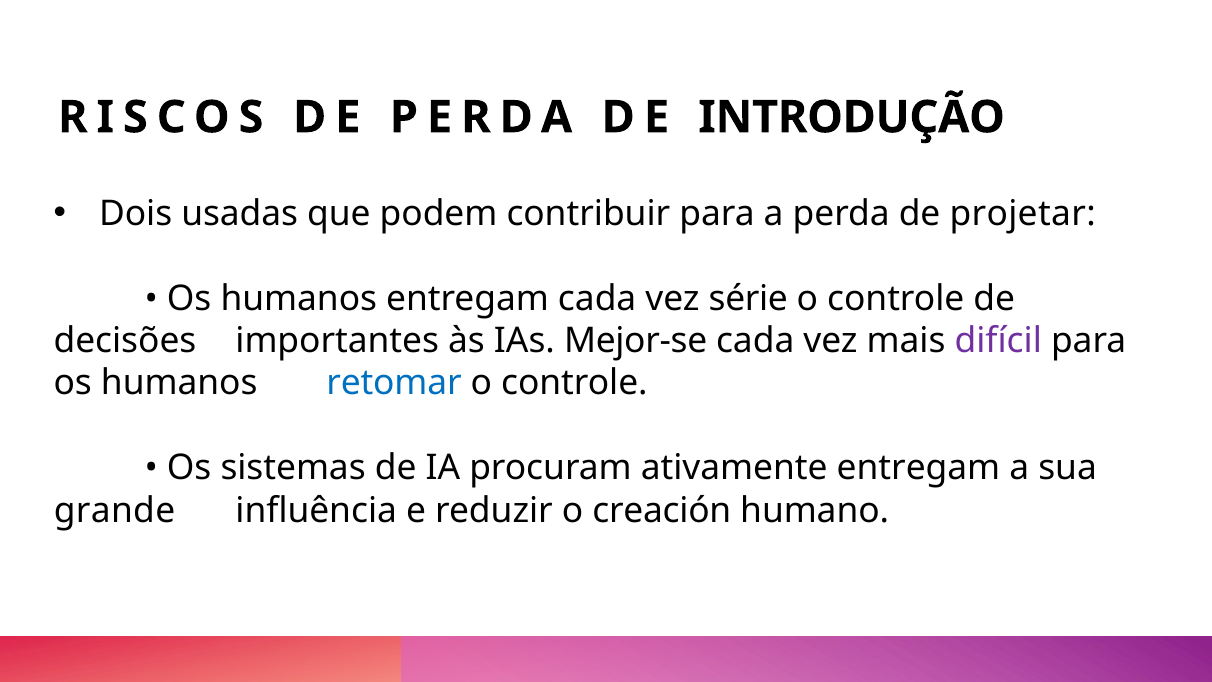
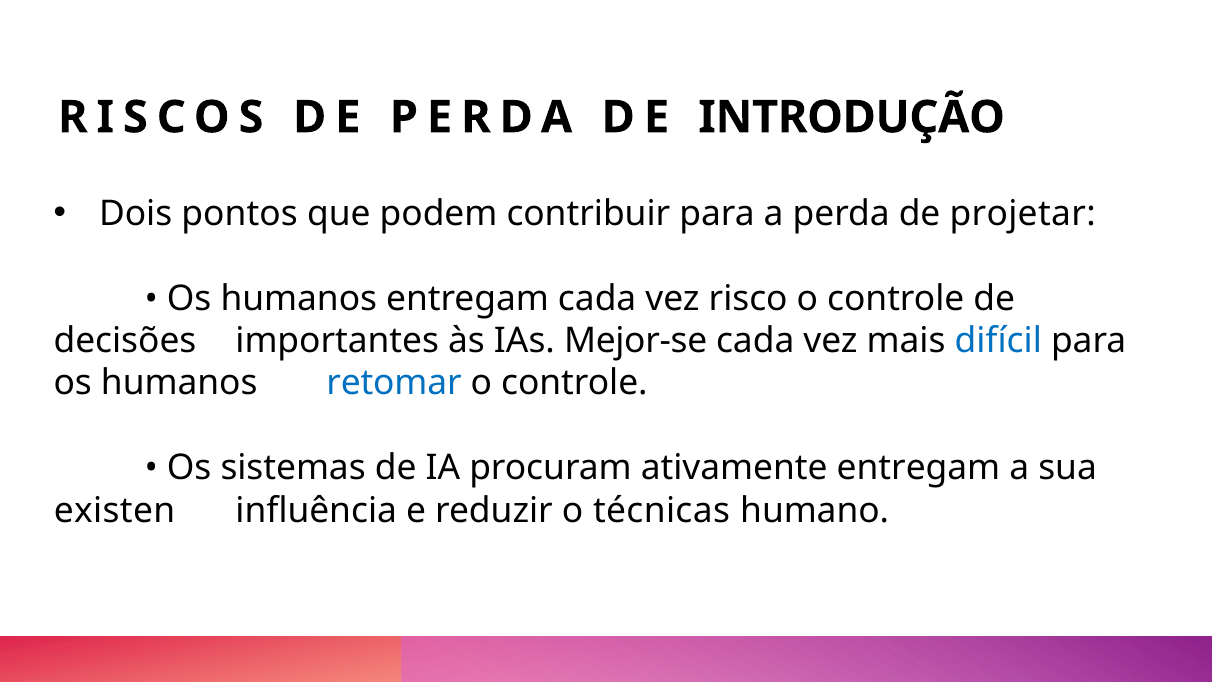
usadas: usadas -> pontos (240, 213)
série: série -> risco (748, 298)
difícil colour: purple -> blue (998, 341)
grande: grande -> existen (115, 510)
creación: creación -> técnicas (662, 510)
